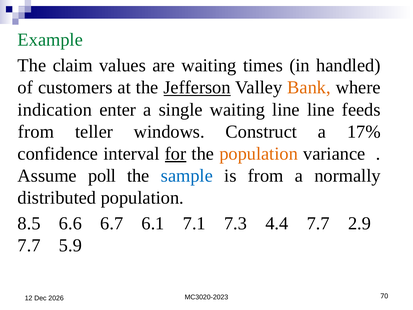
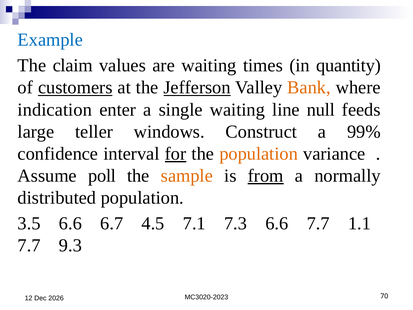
Example colour: green -> blue (50, 40)
handled: handled -> quantity (348, 65)
customers underline: none -> present (75, 88)
line line: line -> null (321, 110)
from: from -> large (36, 132)
17%: 17% -> 99% (364, 132)
sample colour: blue -> orange (187, 176)
from underline: none -> present (266, 176)
8.5: 8.5 -> 3.5 (29, 223)
6.1: 6.1 -> 4.5 (153, 223)
7.3 4.4: 4.4 -> 6.6 (277, 223)
2.9: 2.9 -> 1.1 (360, 223)
5.9: 5.9 -> 9.3 (70, 245)
